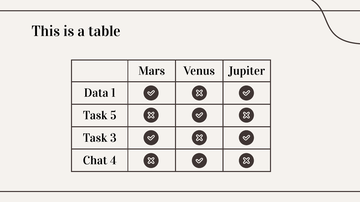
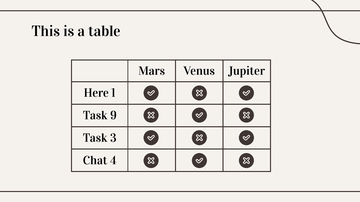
Data: Data -> Here (96, 93)
5: 5 -> 9 (113, 116)
